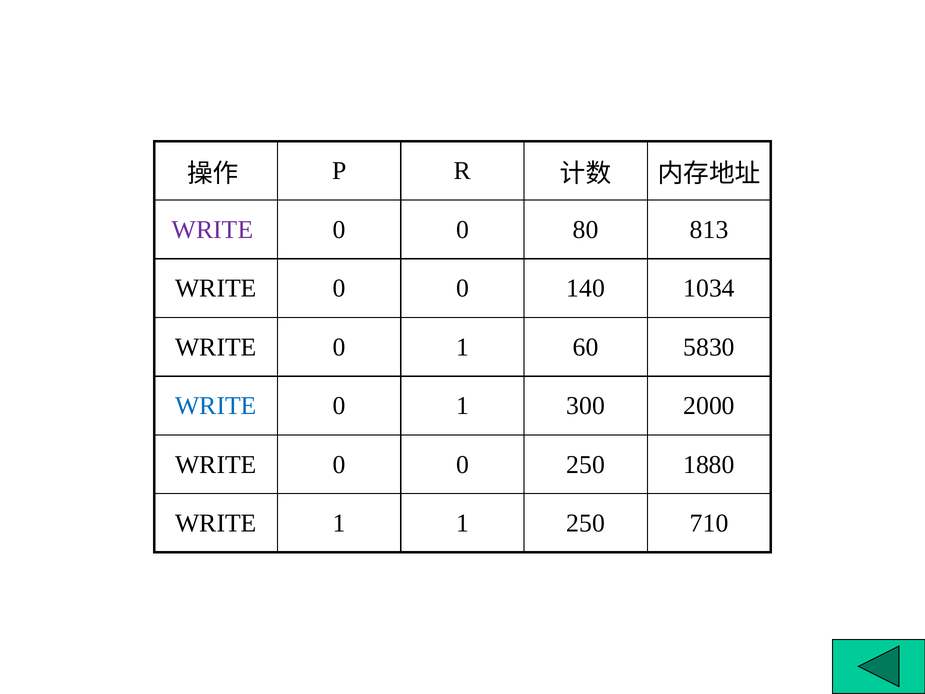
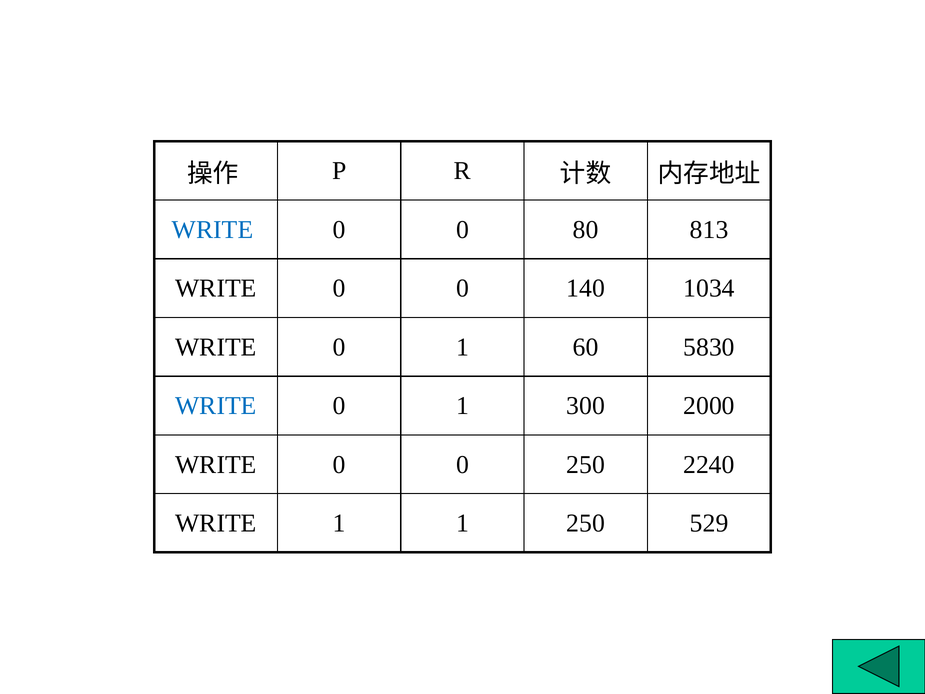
WRITE colour: purple -> blue (213, 230)
1880: 1880 -> 2240 (709, 464)
710: 710 -> 529 (709, 523)
